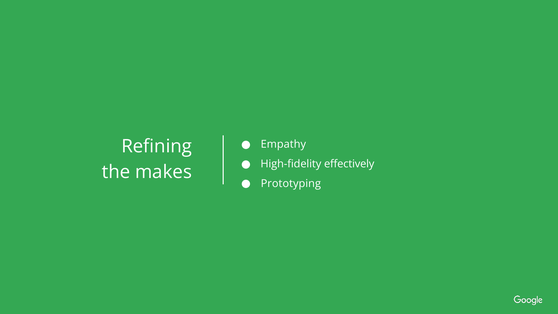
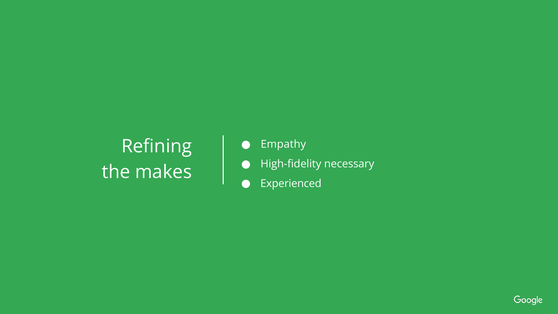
effectively: effectively -> necessary (349, 164)
Prototyping: Prototyping -> Experienced (291, 183)
